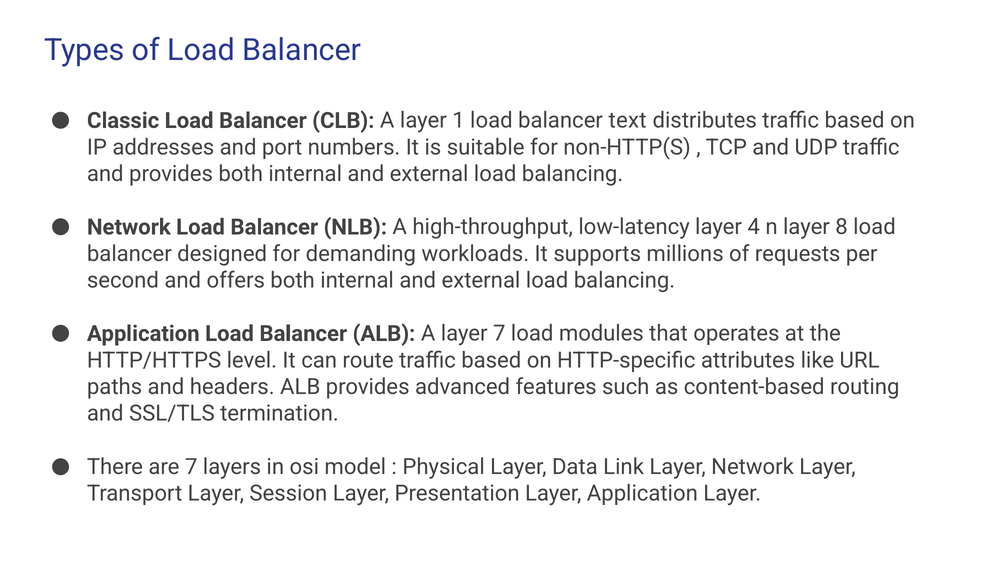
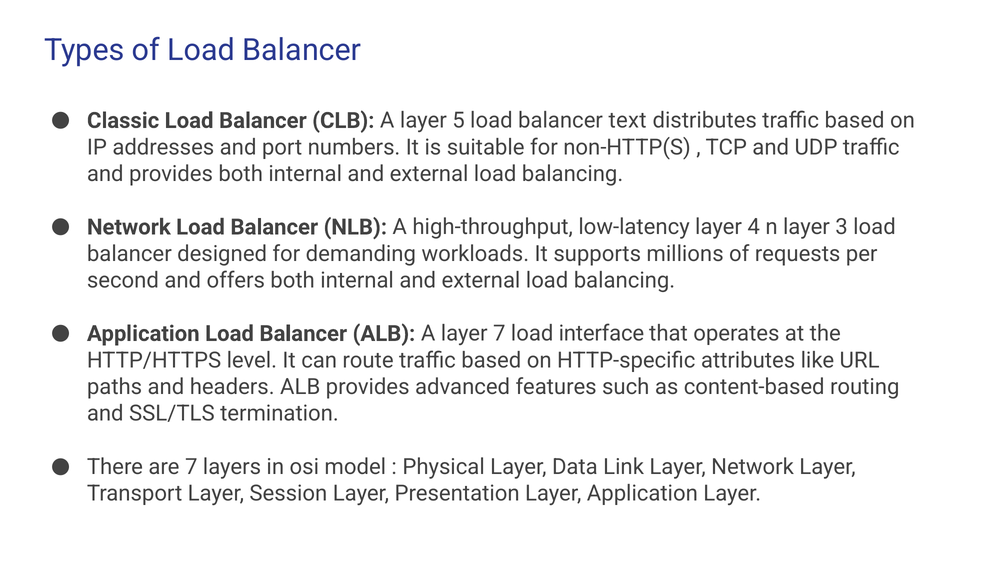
1: 1 -> 5 (459, 121)
8: 8 -> 3 (842, 227)
modules: modules -> interface (601, 334)
